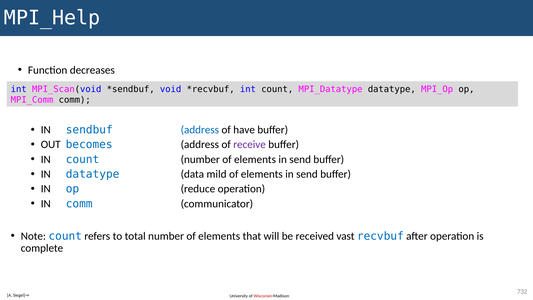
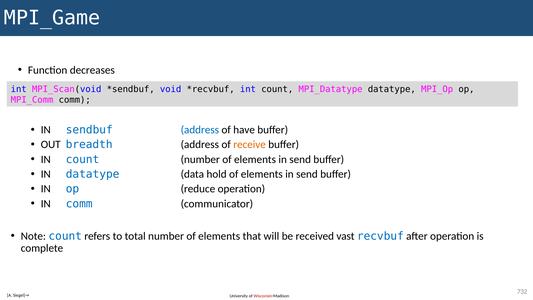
MPI_Help: MPI_Help -> MPI_Game (52, 18)
becomes: becomes -> breadth (89, 145)
receive colour: purple -> orange (250, 145)
mild: mild -> hold (217, 174)
